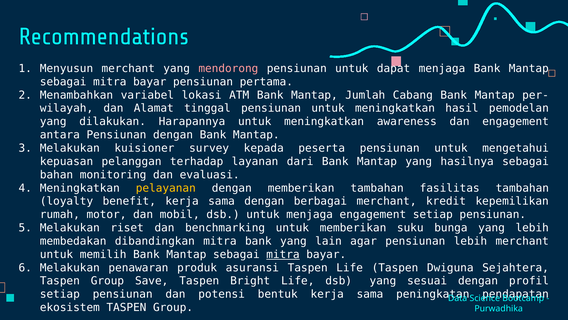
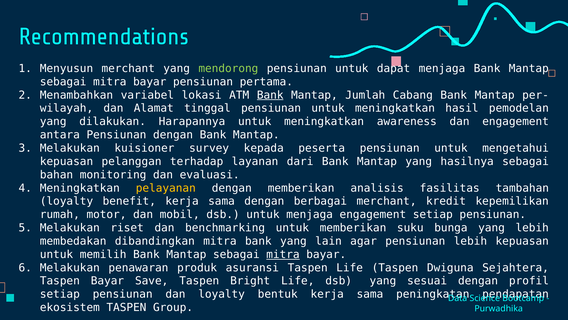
mendorong colour: pink -> light green (228, 68)
Bank underline: none -> present (270, 95)
memberikan tambahan: tambahan -> analisis (377, 188)
lebih merchant: merchant -> kepuasan (522, 241)
Group: Group -> Bayar (107, 281)
dan potensi: potensi -> loyalty (222, 294)
